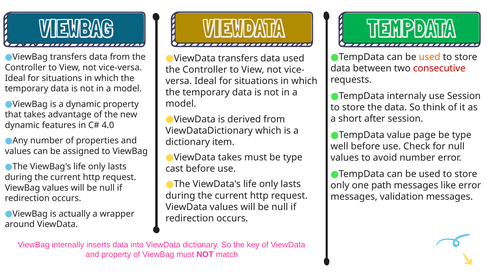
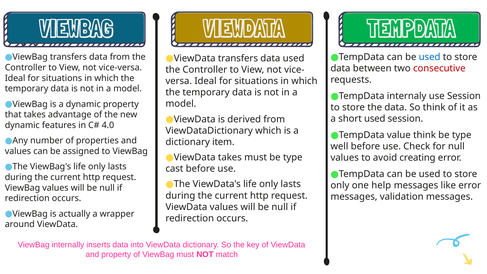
used colour: orange -> blue (430, 57)
short after: after -> used (375, 119)
value page: page -> think (425, 135)
avoid number: number -> creating (417, 158)
path: path -> help (381, 185)
